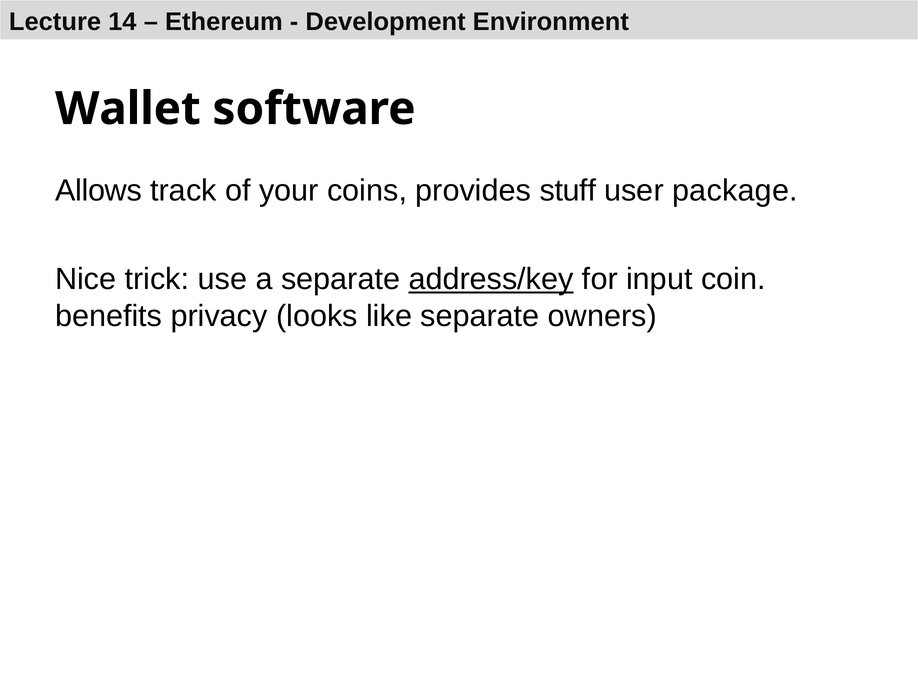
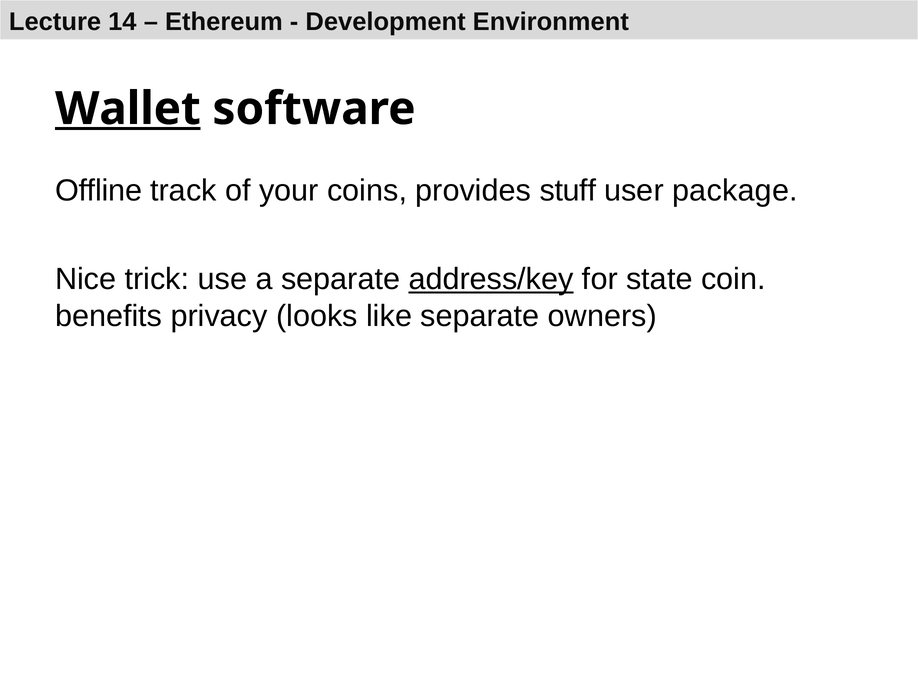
Wallet underline: none -> present (128, 109)
Allows: Allows -> Offline (99, 190)
input: input -> state (659, 279)
